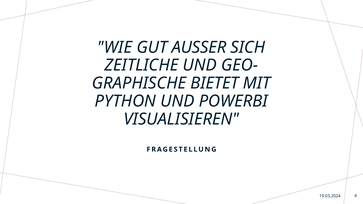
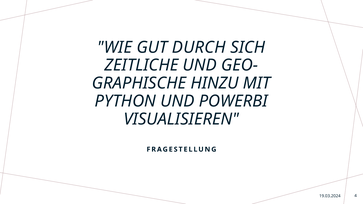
AUSSER: AUSSER -> DURCH (199, 47)
BIETET: BIETET -> HINZU (215, 83)
